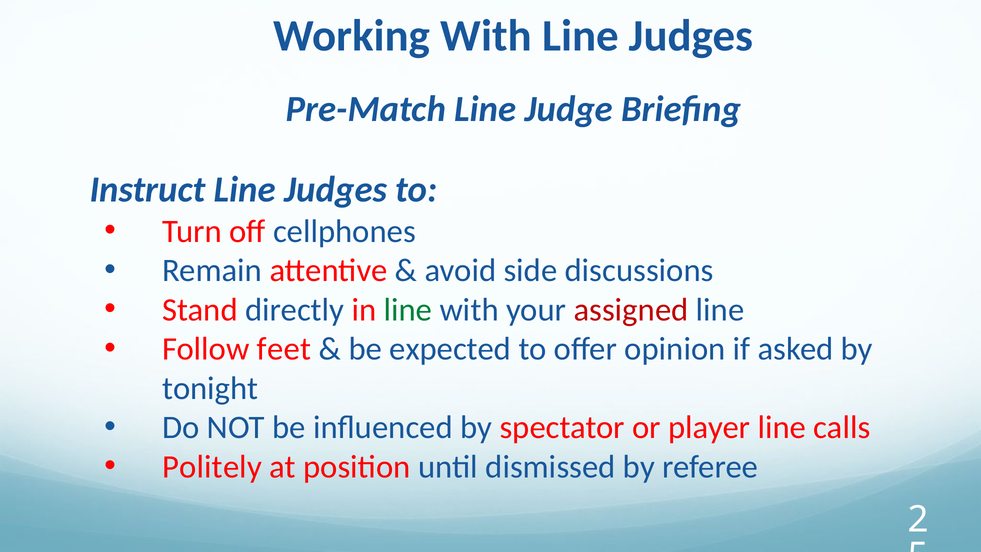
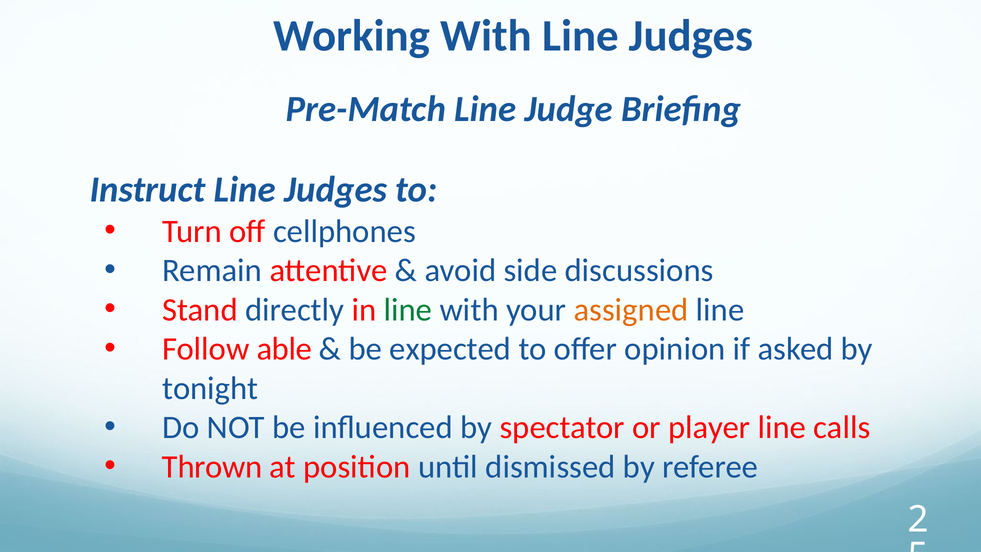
assigned colour: red -> orange (631, 310)
feet: feet -> able (284, 349)
Politely: Politely -> Thrown (212, 467)
